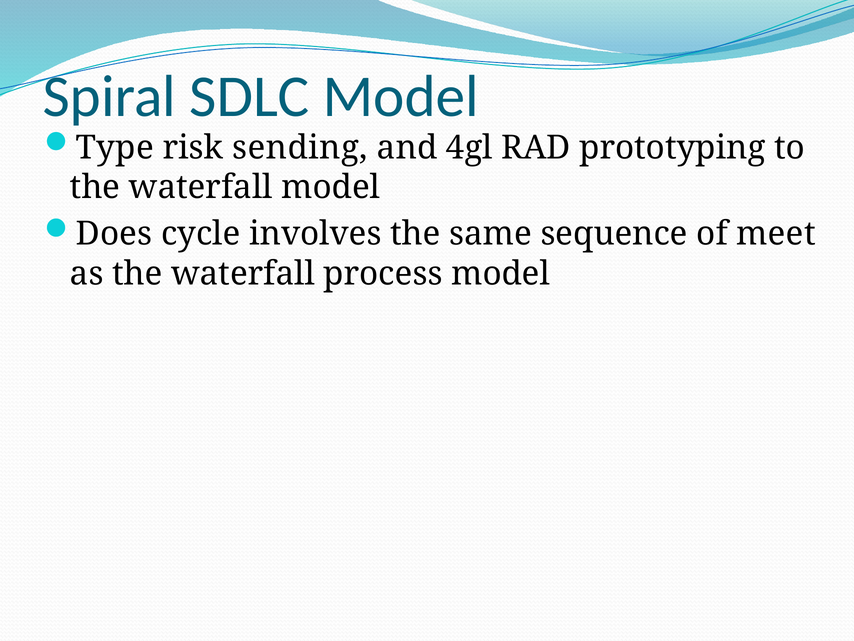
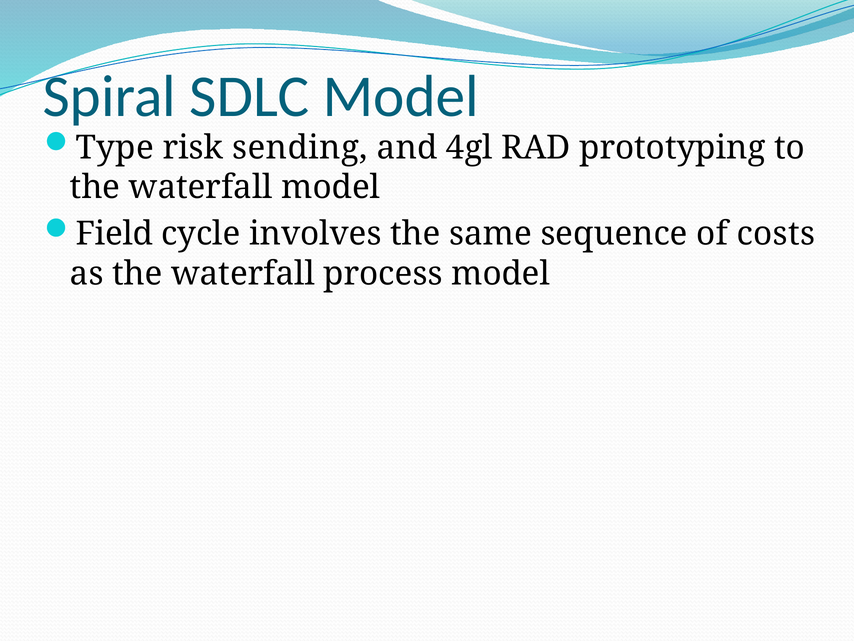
Does: Does -> Field (114, 234)
meet: meet -> costs (776, 234)
